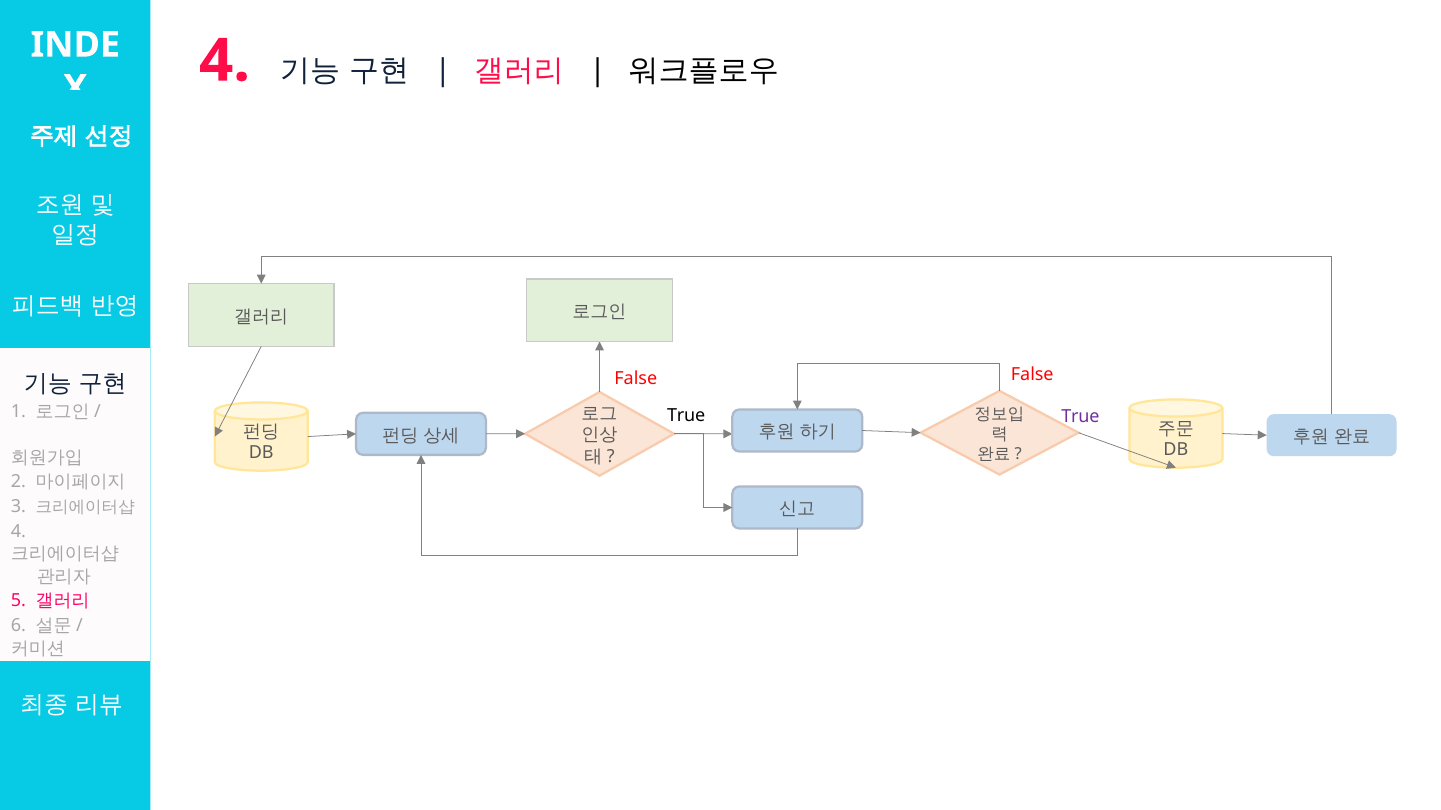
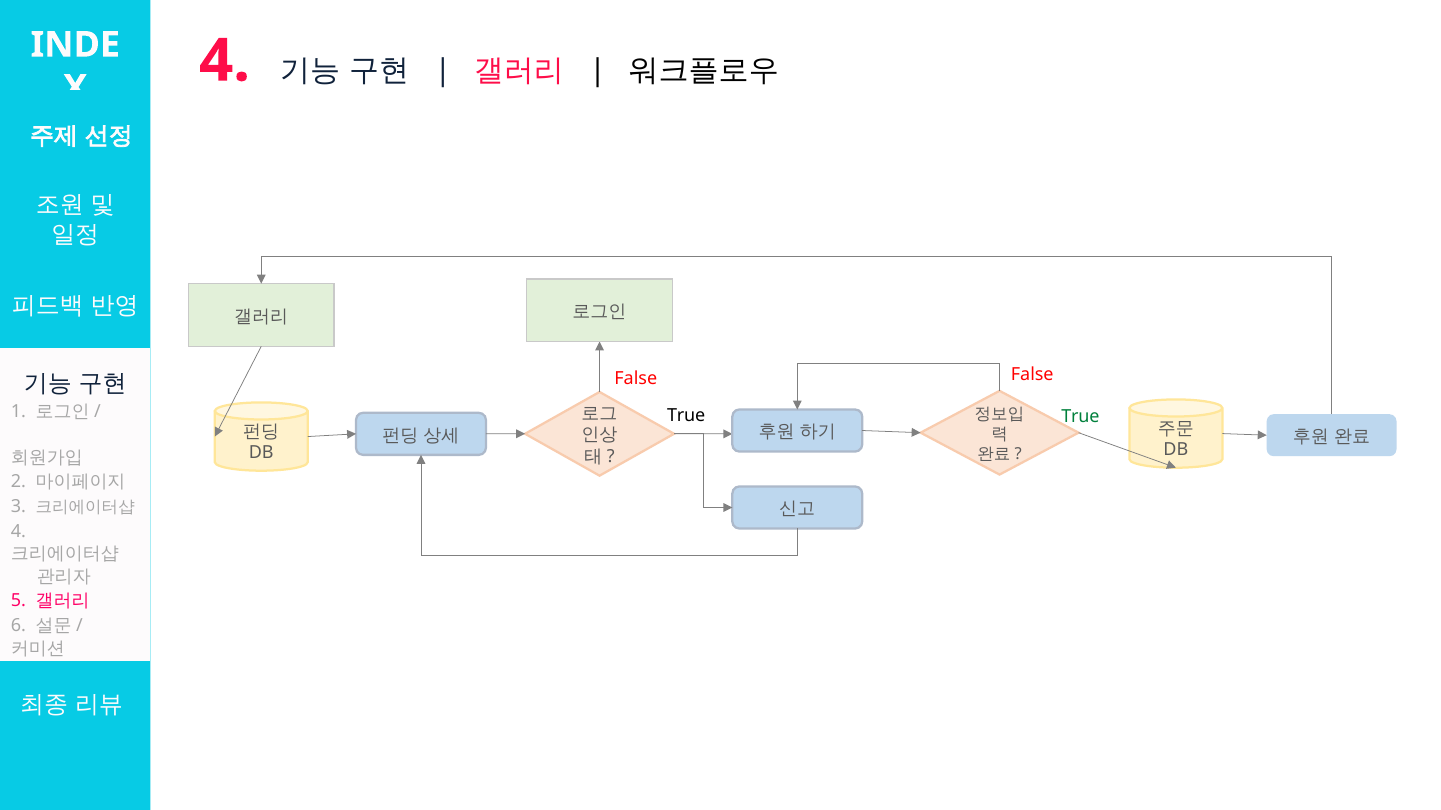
True colour: purple -> green (1080, 417)
